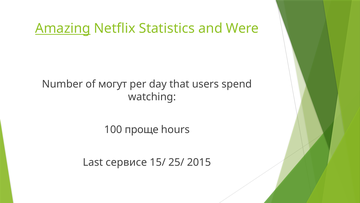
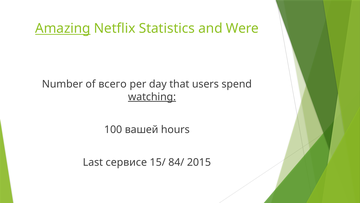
могут: могут -> всего (113, 84)
watching underline: none -> present (152, 97)
проще: проще -> вашей (142, 129)
25/: 25/ -> 84/ (176, 162)
